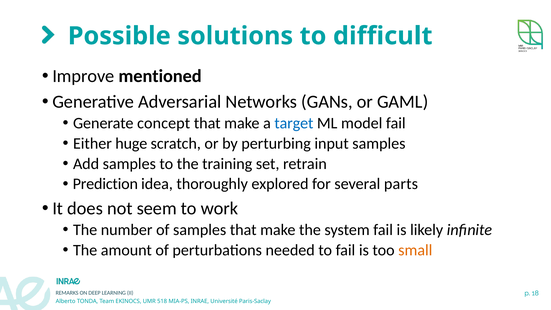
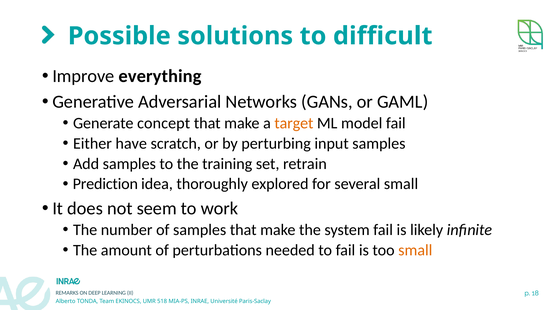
mentioned: mentioned -> everything (160, 76)
target colour: blue -> orange (294, 123)
huge: huge -> have (131, 144)
several parts: parts -> small (401, 184)
